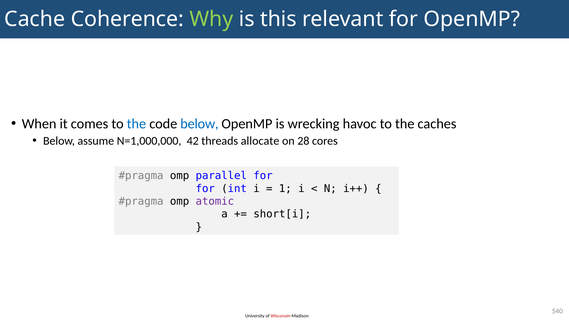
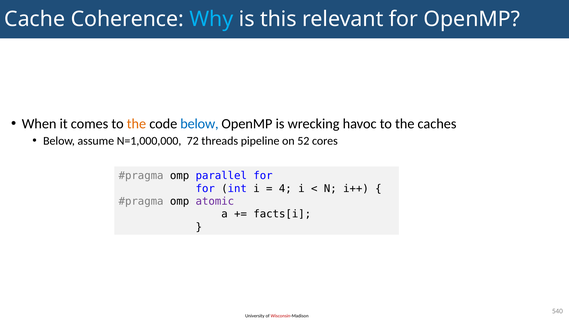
Why colour: light green -> light blue (211, 19)
the colour: blue -> orange (136, 124)
42: 42 -> 72 (193, 141)
allocate: allocate -> pipeline (260, 141)
28: 28 -> 52 (303, 141)
1: 1 -> 4 (285, 189)
short[i: short[i -> facts[i (282, 214)
